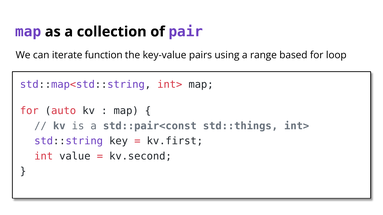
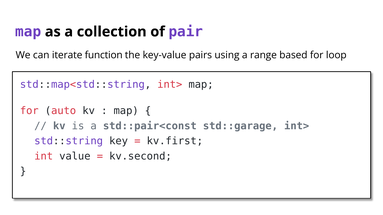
std::things: std::things -> std::garage (240, 126)
